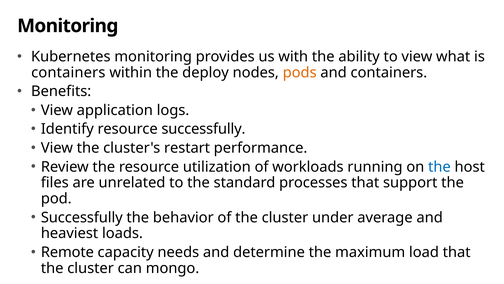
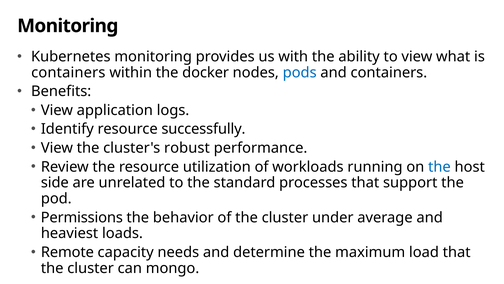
deploy: deploy -> docker (206, 72)
pods colour: orange -> blue (300, 72)
restart: restart -> robust (187, 148)
files: files -> side (55, 182)
Successfully: Successfully -> Permissions (82, 217)
